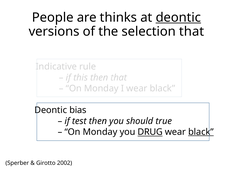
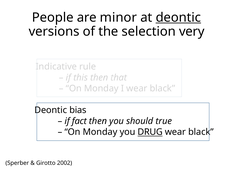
thinks: thinks -> minor (118, 17)
selection that: that -> very (192, 31)
test: test -> fact (79, 121)
black underline: present -> none (201, 132)
